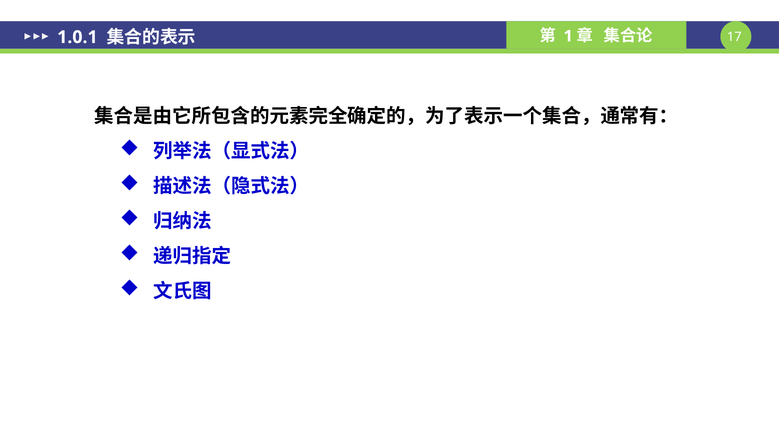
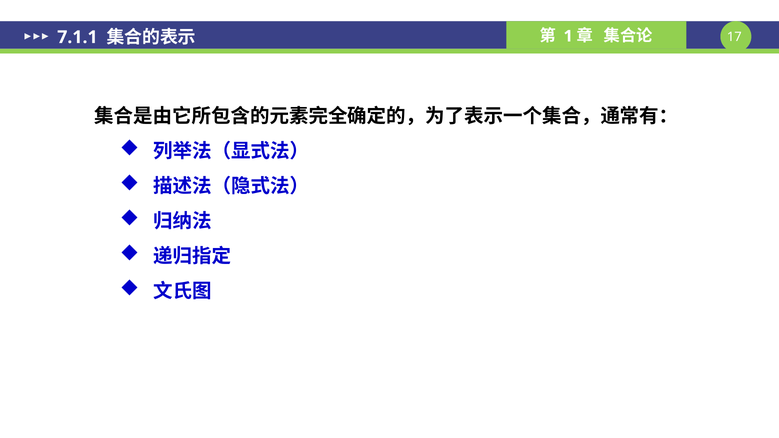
1.0.1: 1.0.1 -> 7.1.1 (77, 37)
